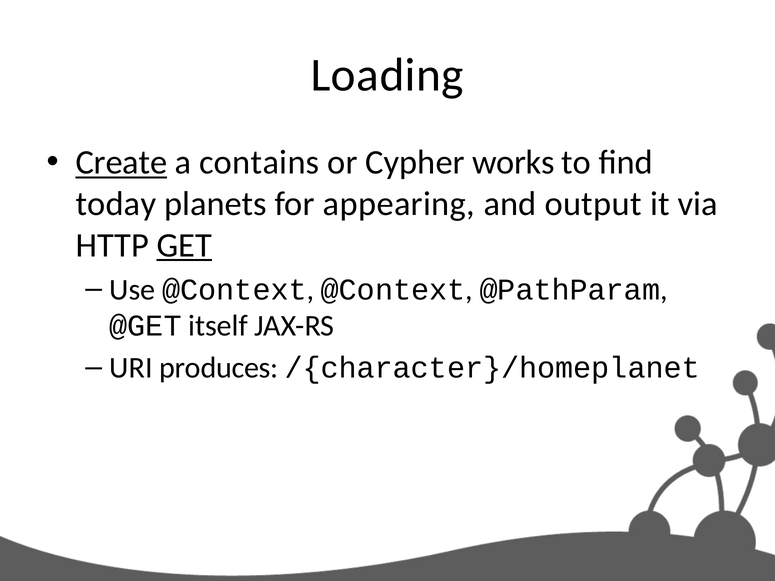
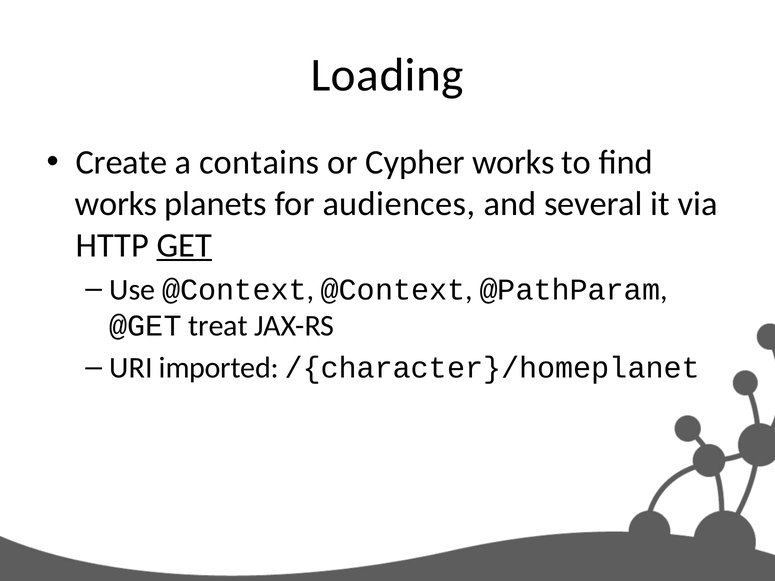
Create underline: present -> none (121, 163)
today: today -> works (116, 204)
appearing: appearing -> audiences (399, 204)
output: output -> several (593, 204)
itself: itself -> treat (218, 326)
produces: produces -> imported (219, 368)
